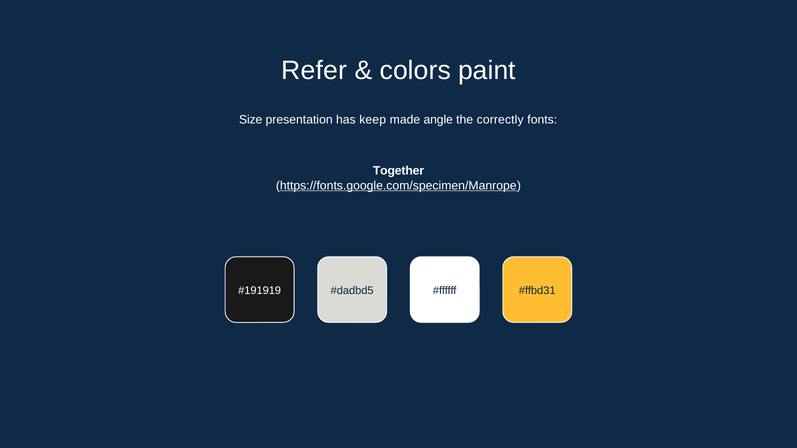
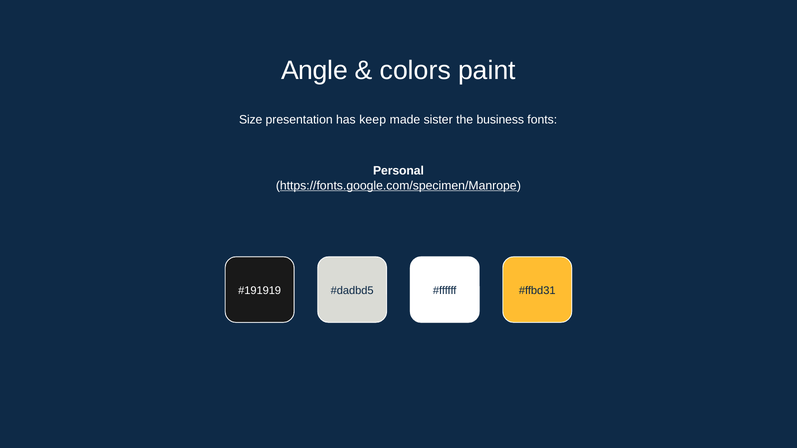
Refer: Refer -> Angle (314, 70)
angle: angle -> sister (438, 120)
correctly: correctly -> business (500, 120)
Together: Together -> Personal (398, 171)
